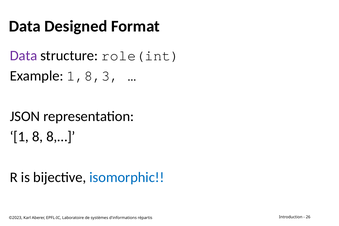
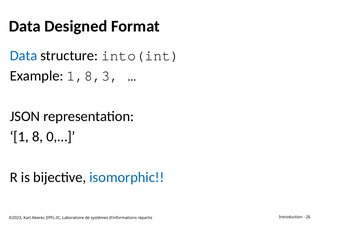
Data colour: purple -> blue (24, 56)
role(int: role(int -> into(int (140, 56)
8,…: 8,… -> 0,… (61, 137)
